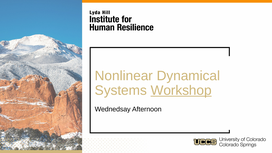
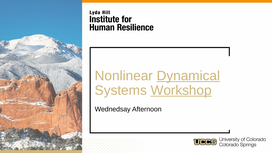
Dynamical underline: none -> present (188, 76)
